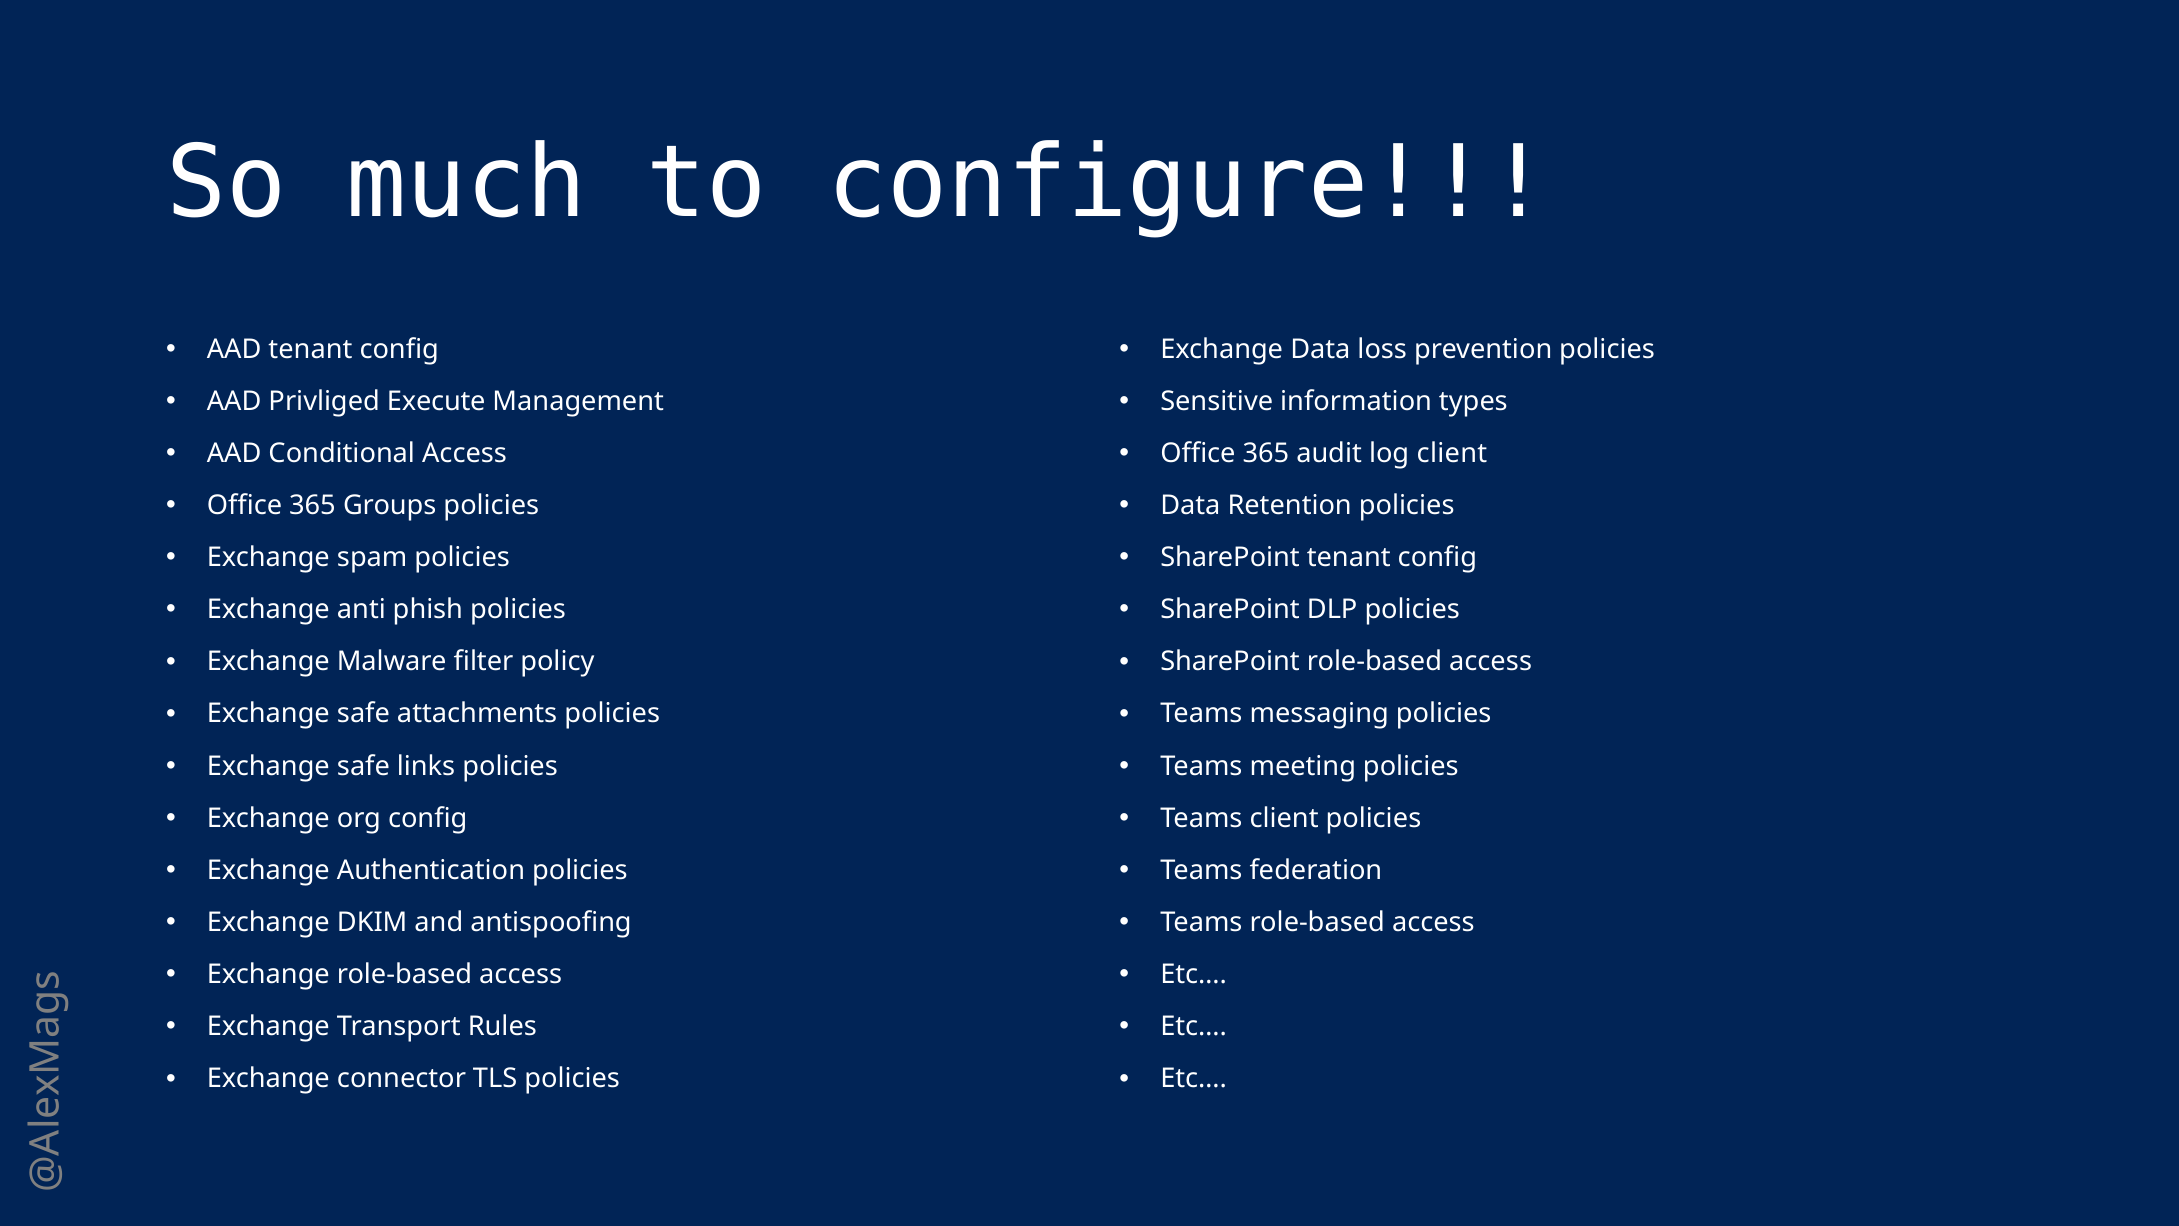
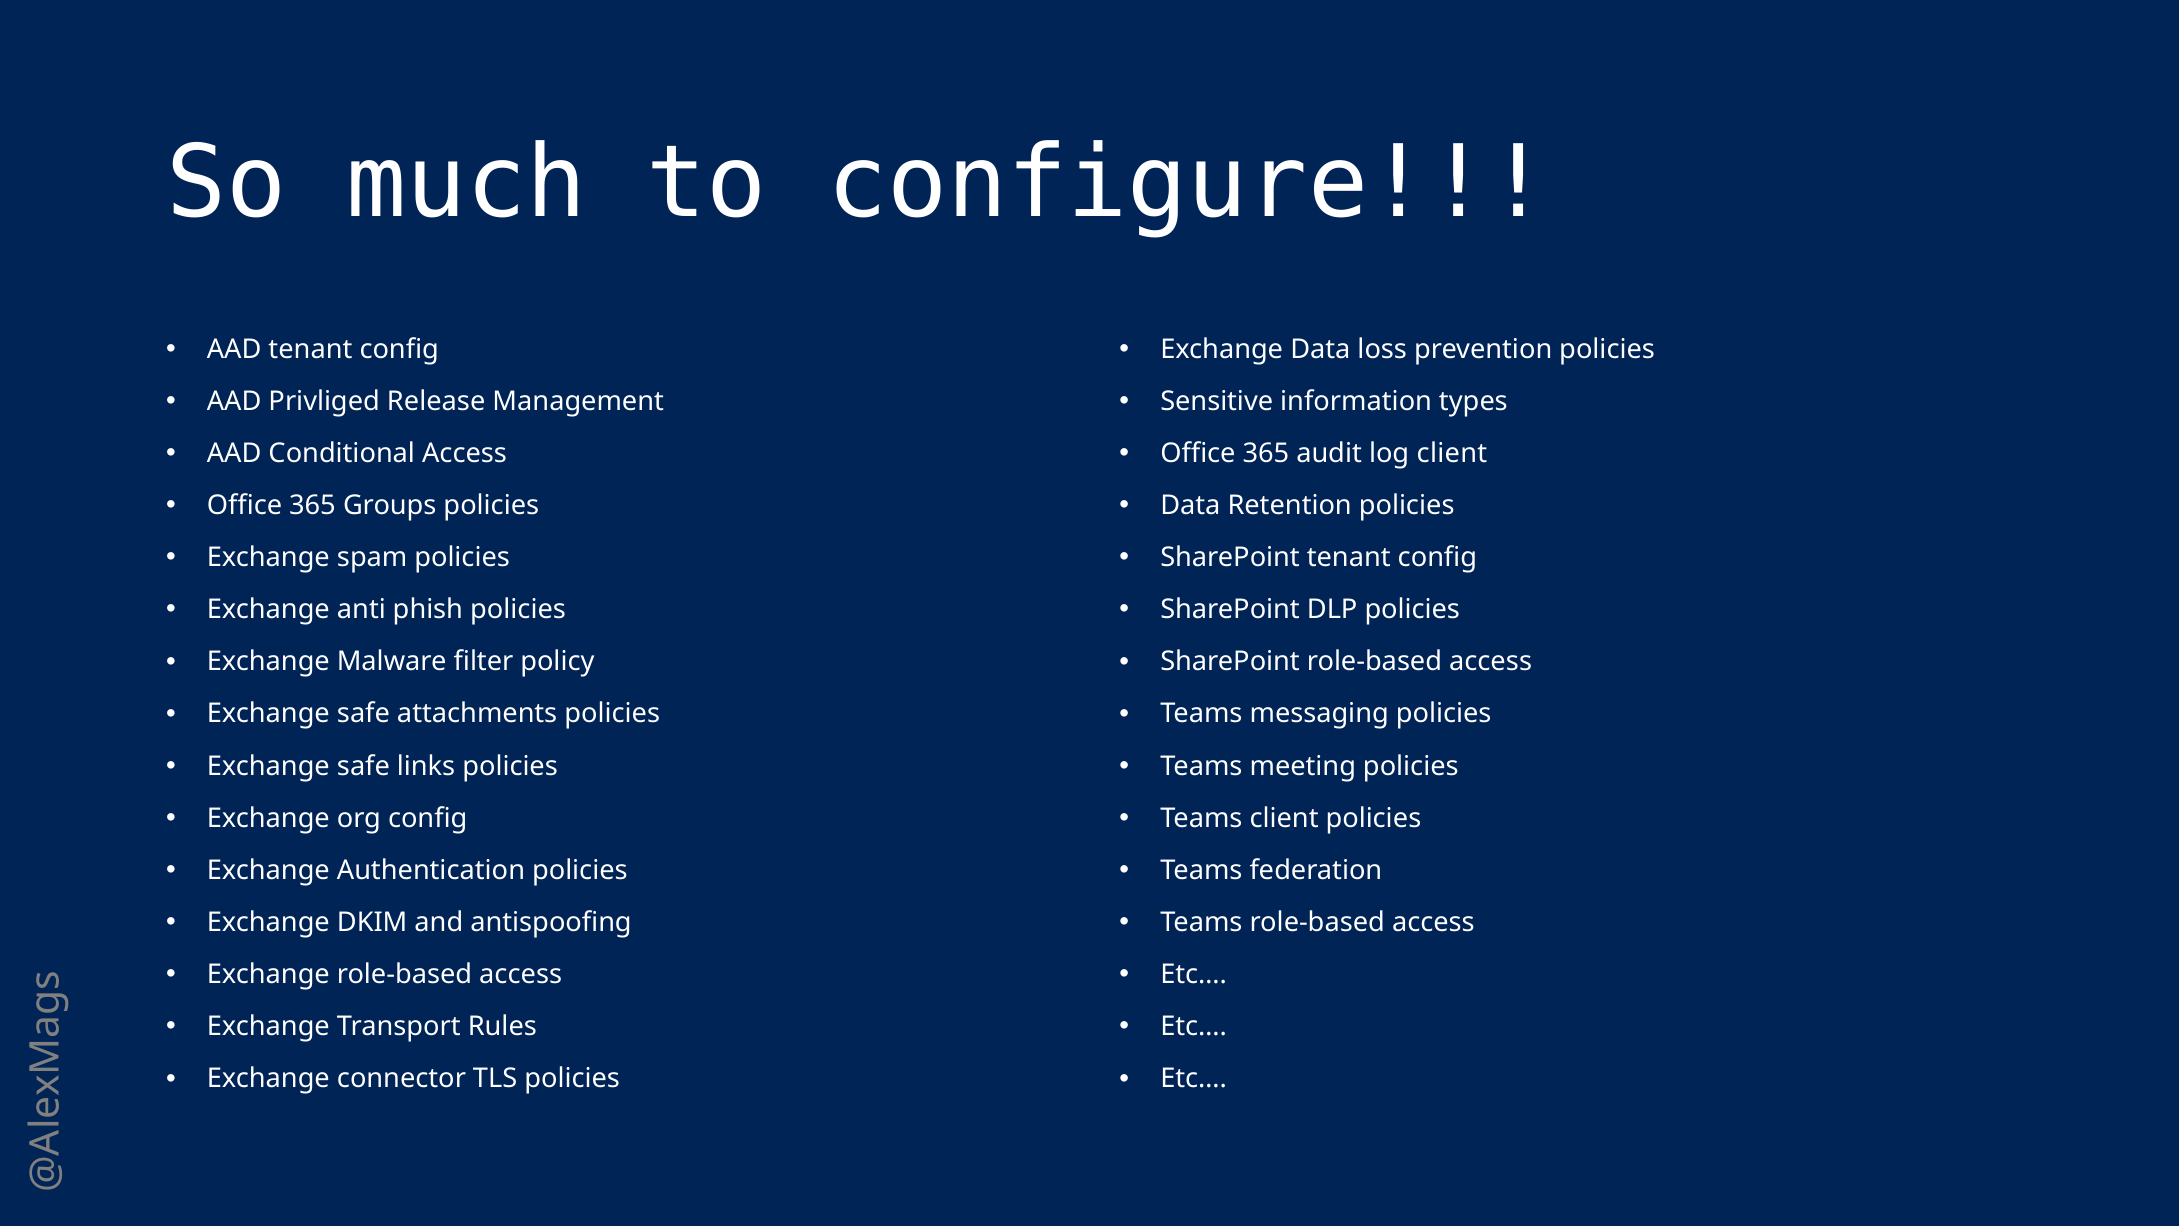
Execute: Execute -> Release (436, 401)
